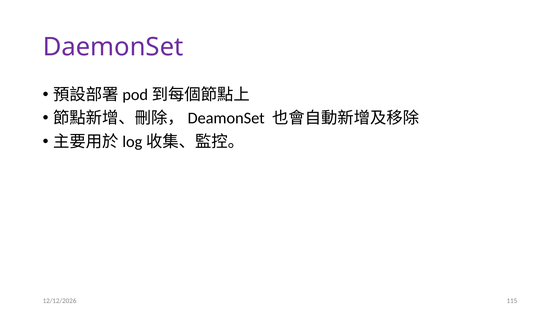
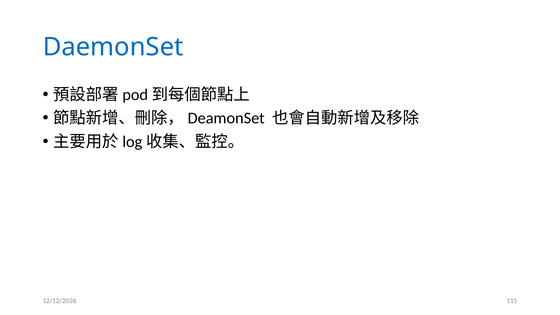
DaemonSet colour: purple -> blue (113, 47)
